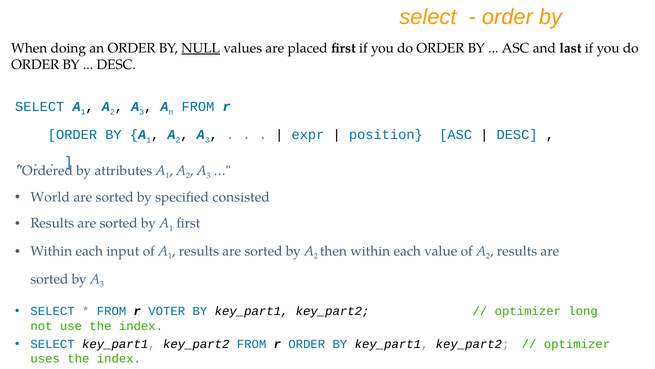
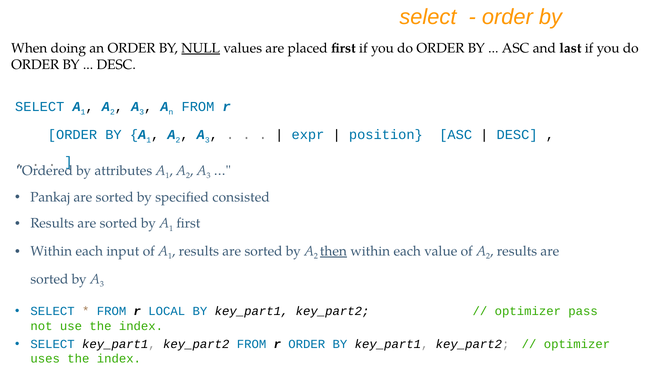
World: World -> Pankaj (50, 197)
then underline: none -> present (333, 251)
VOTER: VOTER -> LOCAL (167, 311)
long: long -> pass (583, 311)
